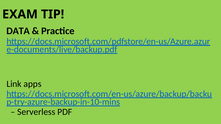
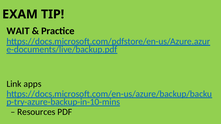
DATA: DATA -> WAIT (18, 31)
Serverless: Serverless -> Resources (36, 112)
